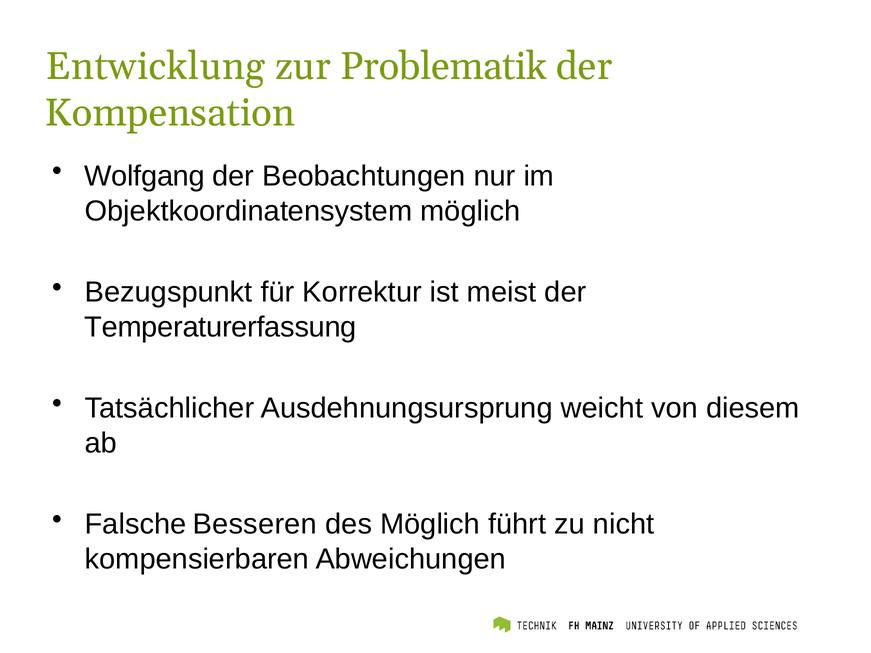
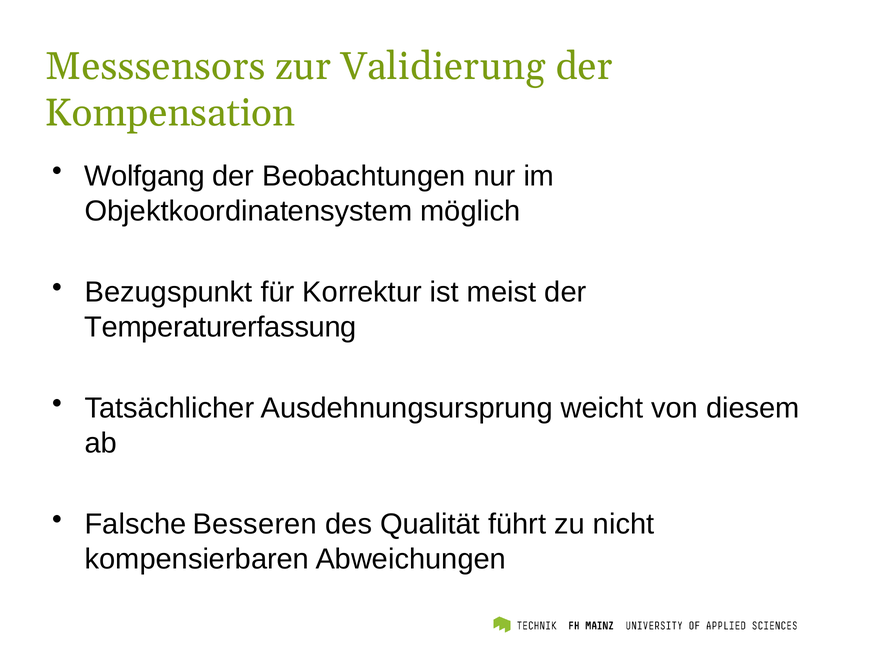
Entwicklung: Entwicklung -> Messsensors (155, 67)
Problematik: Problematik -> Validierung (443, 67)
des Möglich: Möglich -> Qualität (430, 525)
